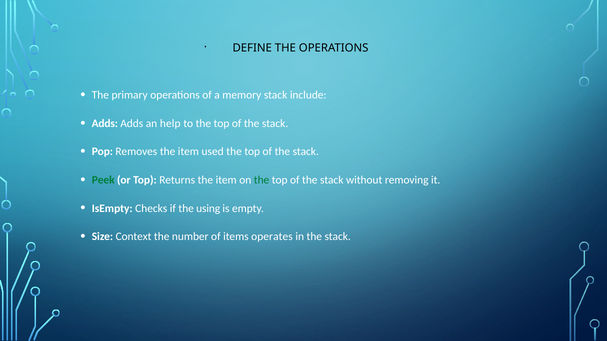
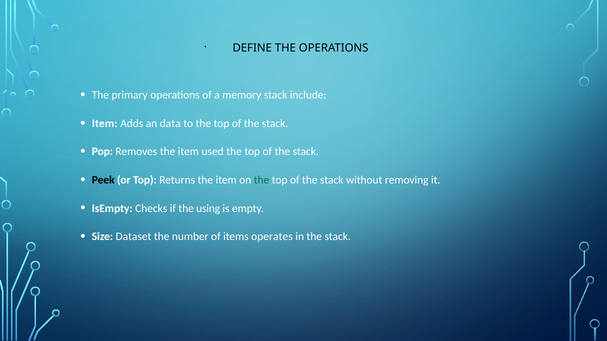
Adds: Adds -> Item (105, 124)
help: help -> data (170, 124)
Peek colour: green -> black (103, 180)
Context: Context -> Dataset (134, 237)
